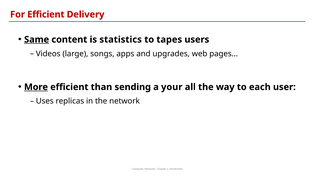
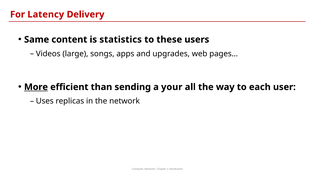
For Efficient: Efficient -> Latency (46, 14)
Same underline: present -> none (37, 40)
tapes: tapes -> these (169, 40)
